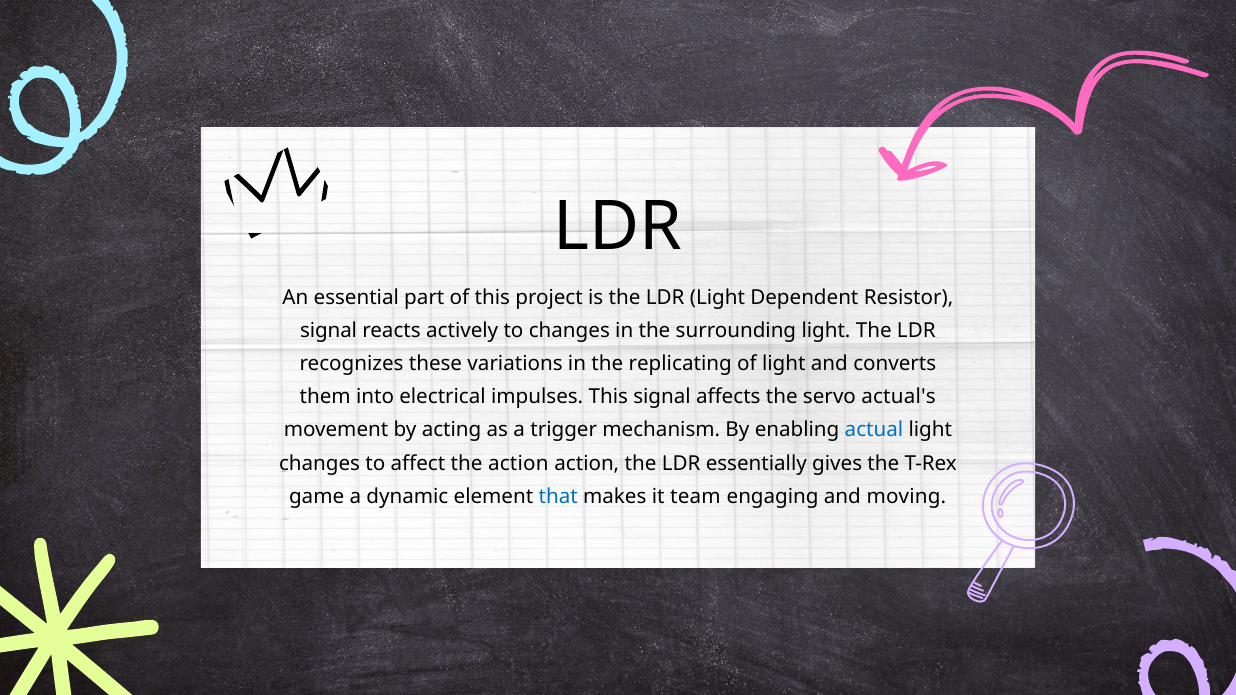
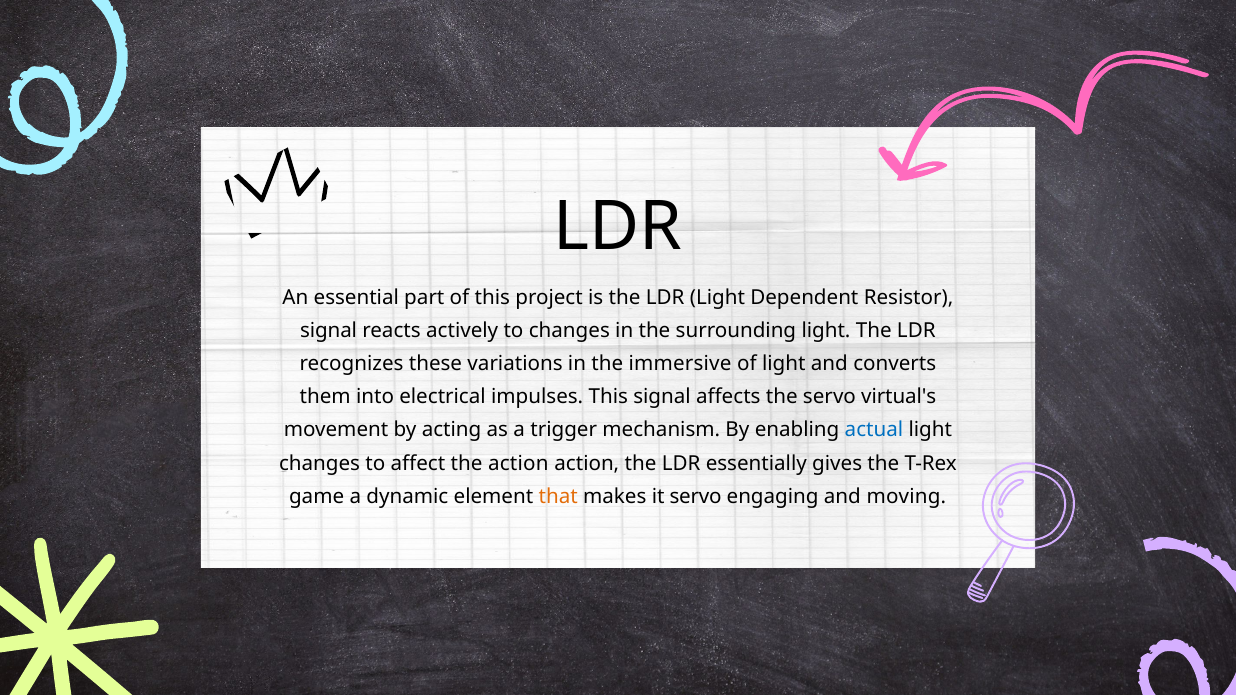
replicating: replicating -> immersive (680, 364)
actual's: actual's -> virtual's (899, 397)
that colour: blue -> orange (558, 497)
it team: team -> servo (696, 497)
